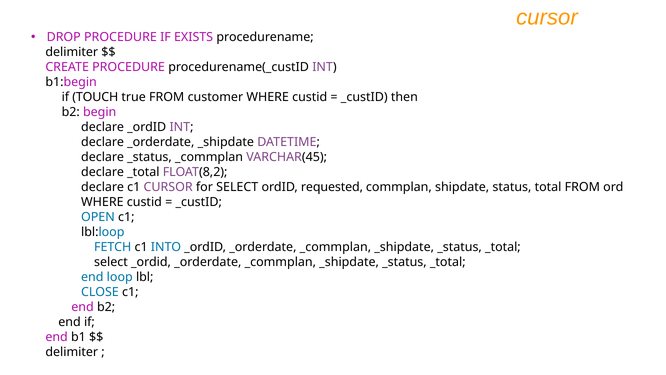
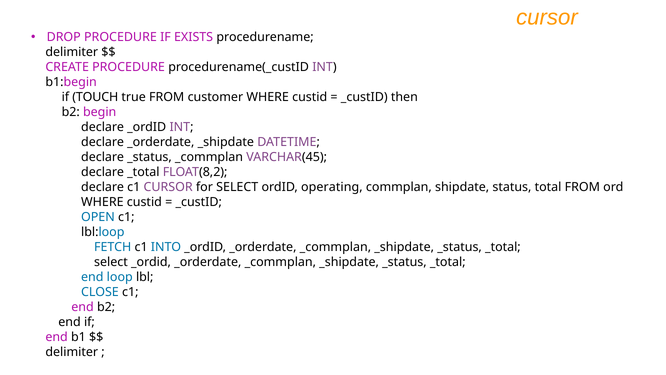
requested: requested -> operating (332, 187)
